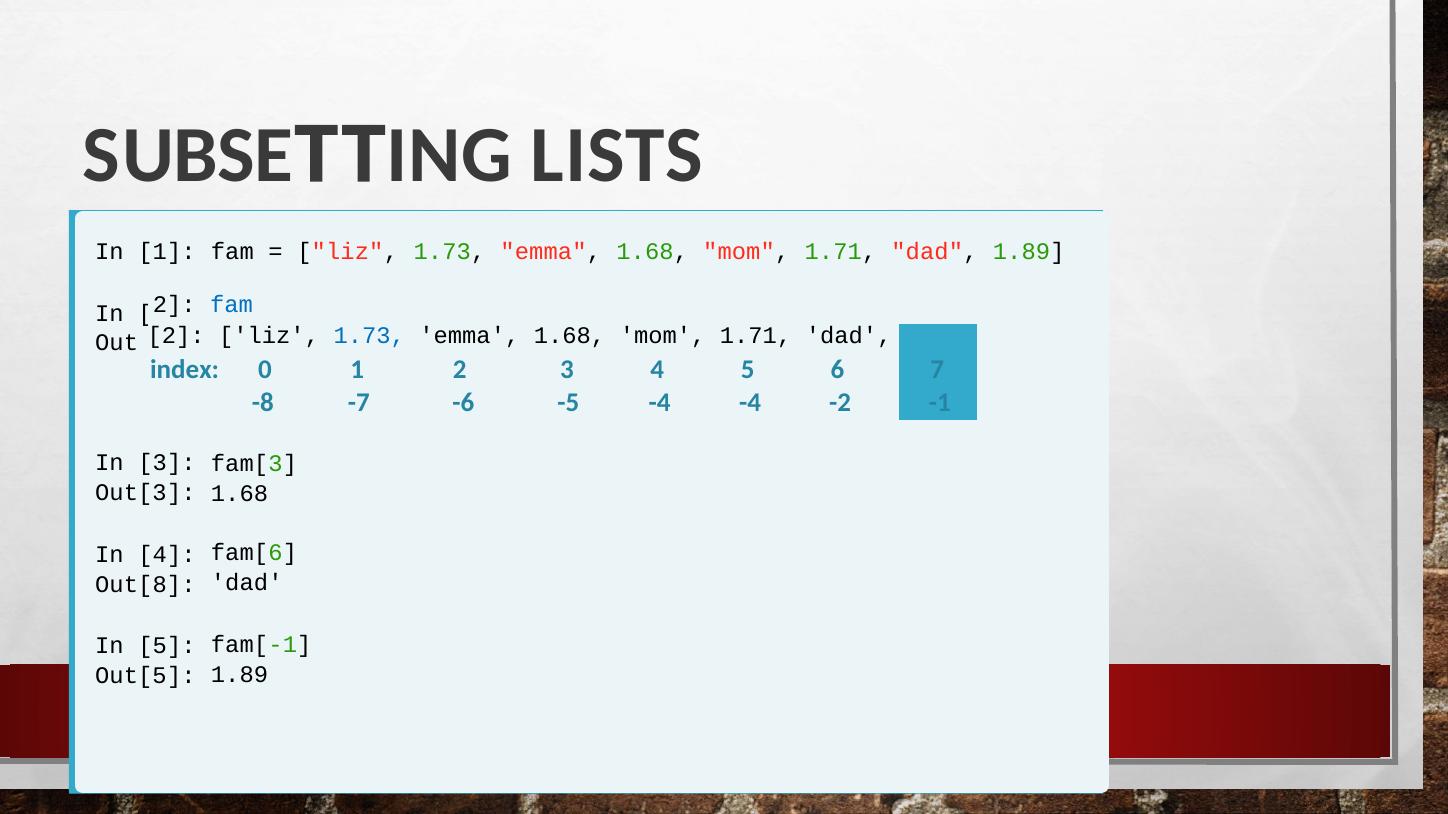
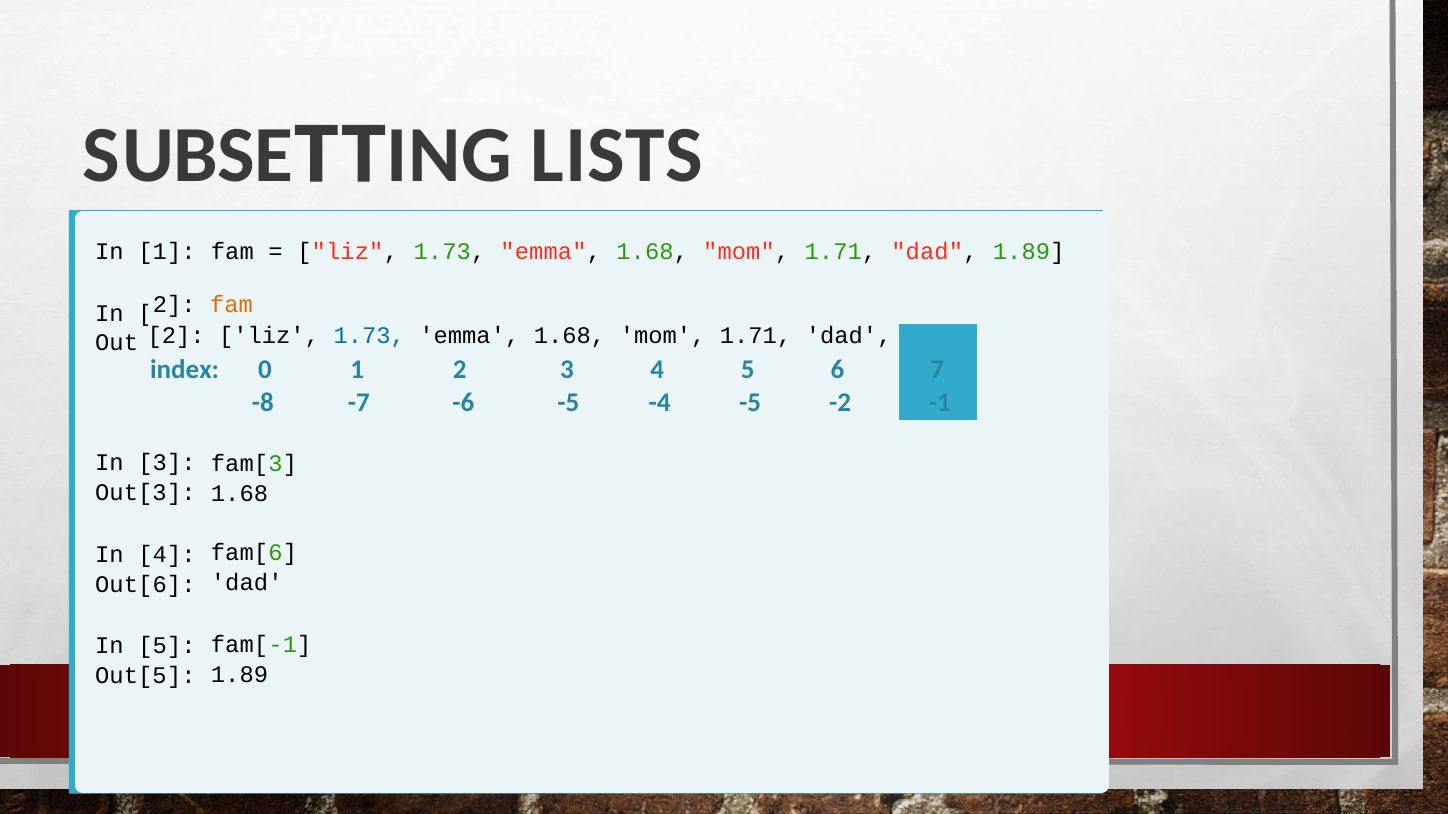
fam colour: blue -> orange (232, 304)
-4 -4: -4 -> -5 (750, 403)
Out[8: Out[8 -> Out[6 (145, 585)
